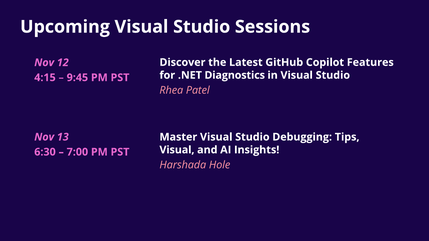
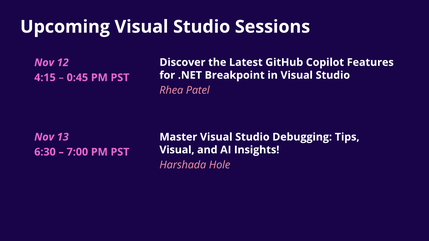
Diagnostics: Diagnostics -> Breakpoint (235, 75)
9:45: 9:45 -> 0:45 (77, 78)
